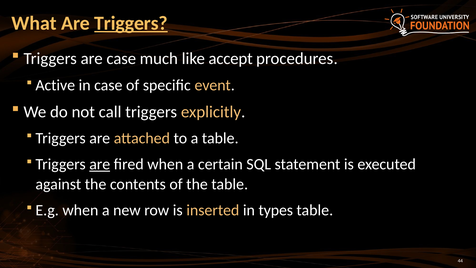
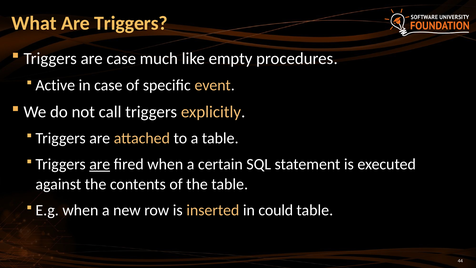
Triggers underline: present -> none (131, 23)
accept: accept -> empty (231, 59)
types: types -> could (276, 210)
